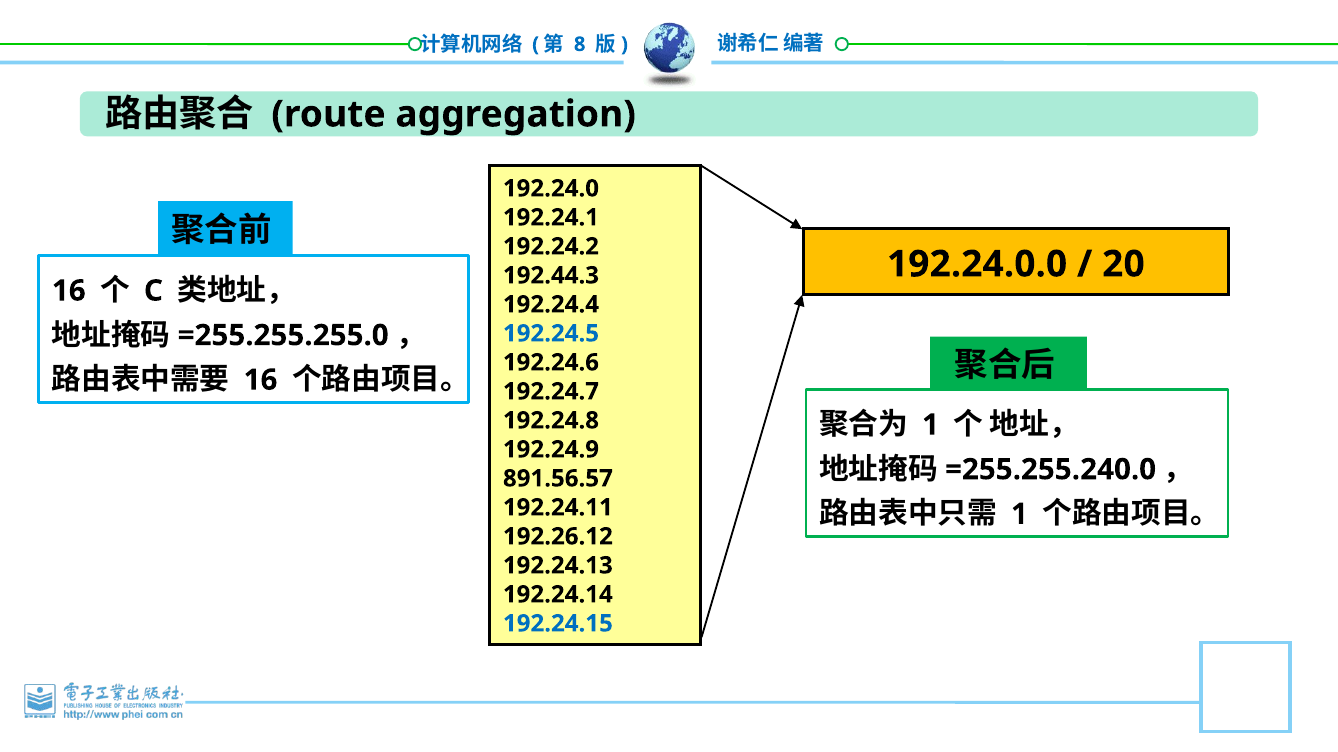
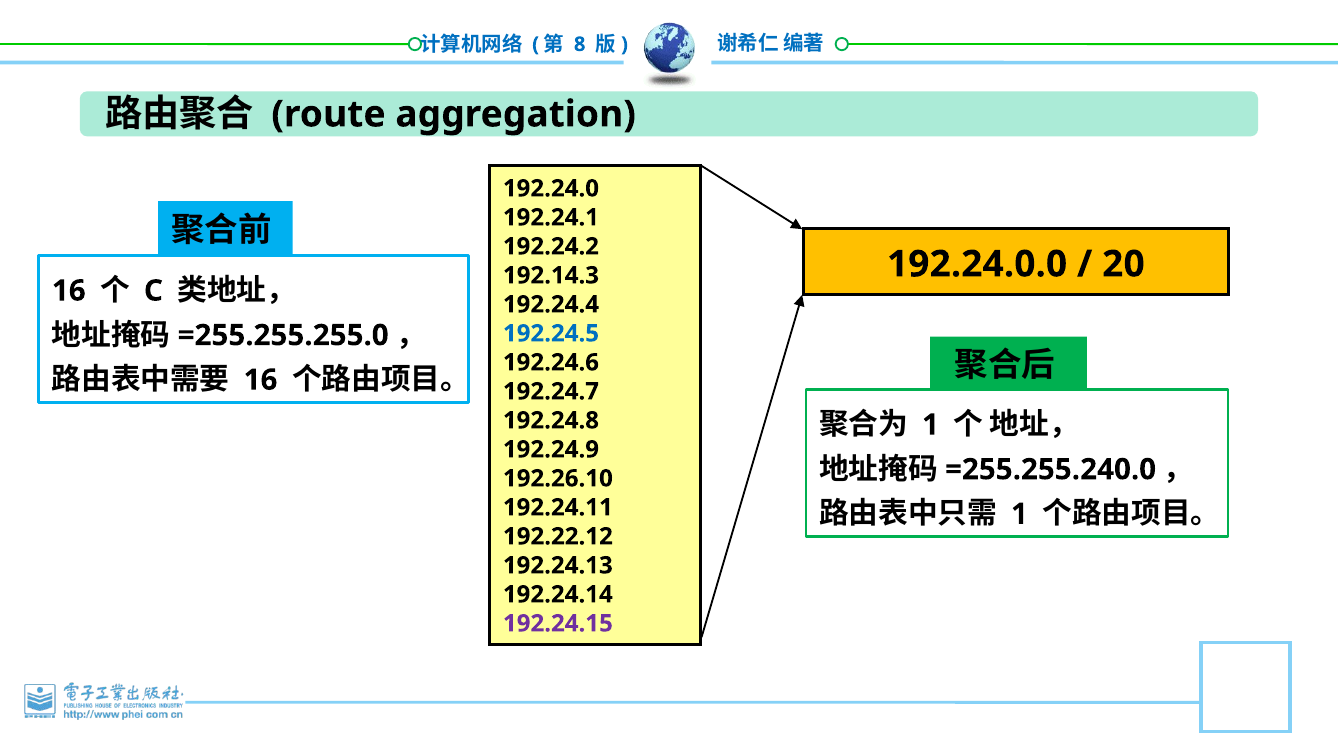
192.44.3: 192.44.3 -> 192.14.3 (551, 276)
891.56.57: 891.56.57 -> 192.26.10 (558, 479)
192.26.12: 192.26.12 -> 192.22.12 (558, 537)
192.24.15 colour: blue -> purple (558, 624)
